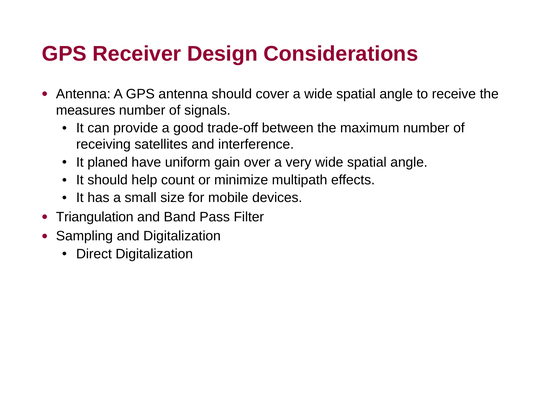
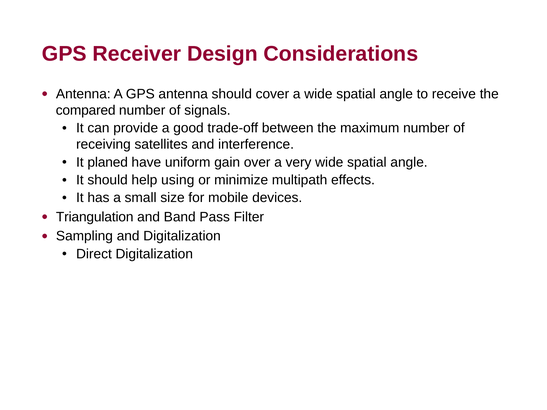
measures: measures -> compared (86, 110)
count: count -> using (178, 180)
